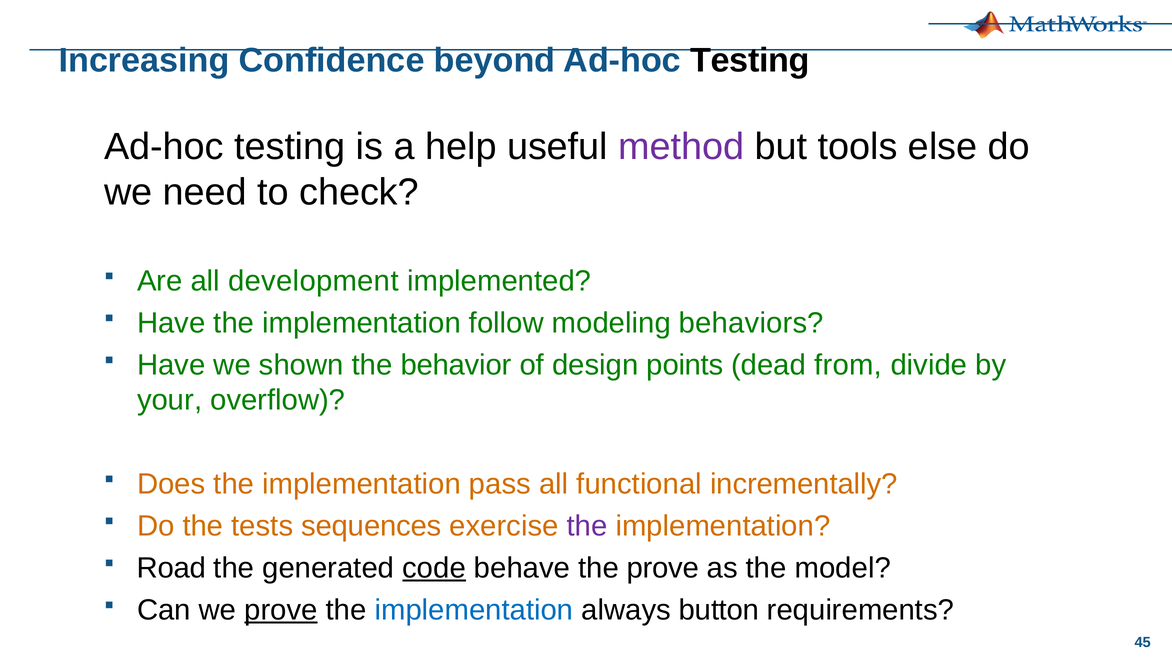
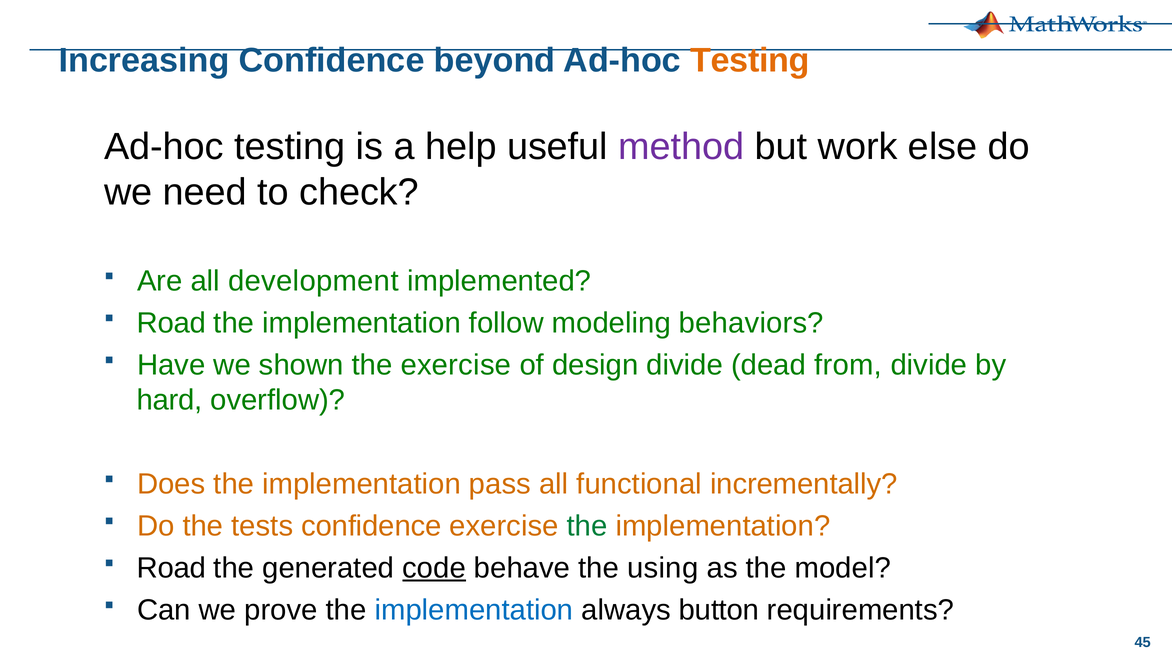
Testing colour: black -> orange (750, 60)
tools: tools -> work (858, 147)
Have: Have -> Road (171, 323)
the behavior: behavior -> exercise (456, 365)
design points: points -> divide (685, 365)
your: your -> hard (170, 400)
tests sequences: sequences -> confidence (371, 526)
the colour: purple -> green (587, 526)
the prove: prove -> using (663, 568)
prove underline: present -> none (281, 610)
